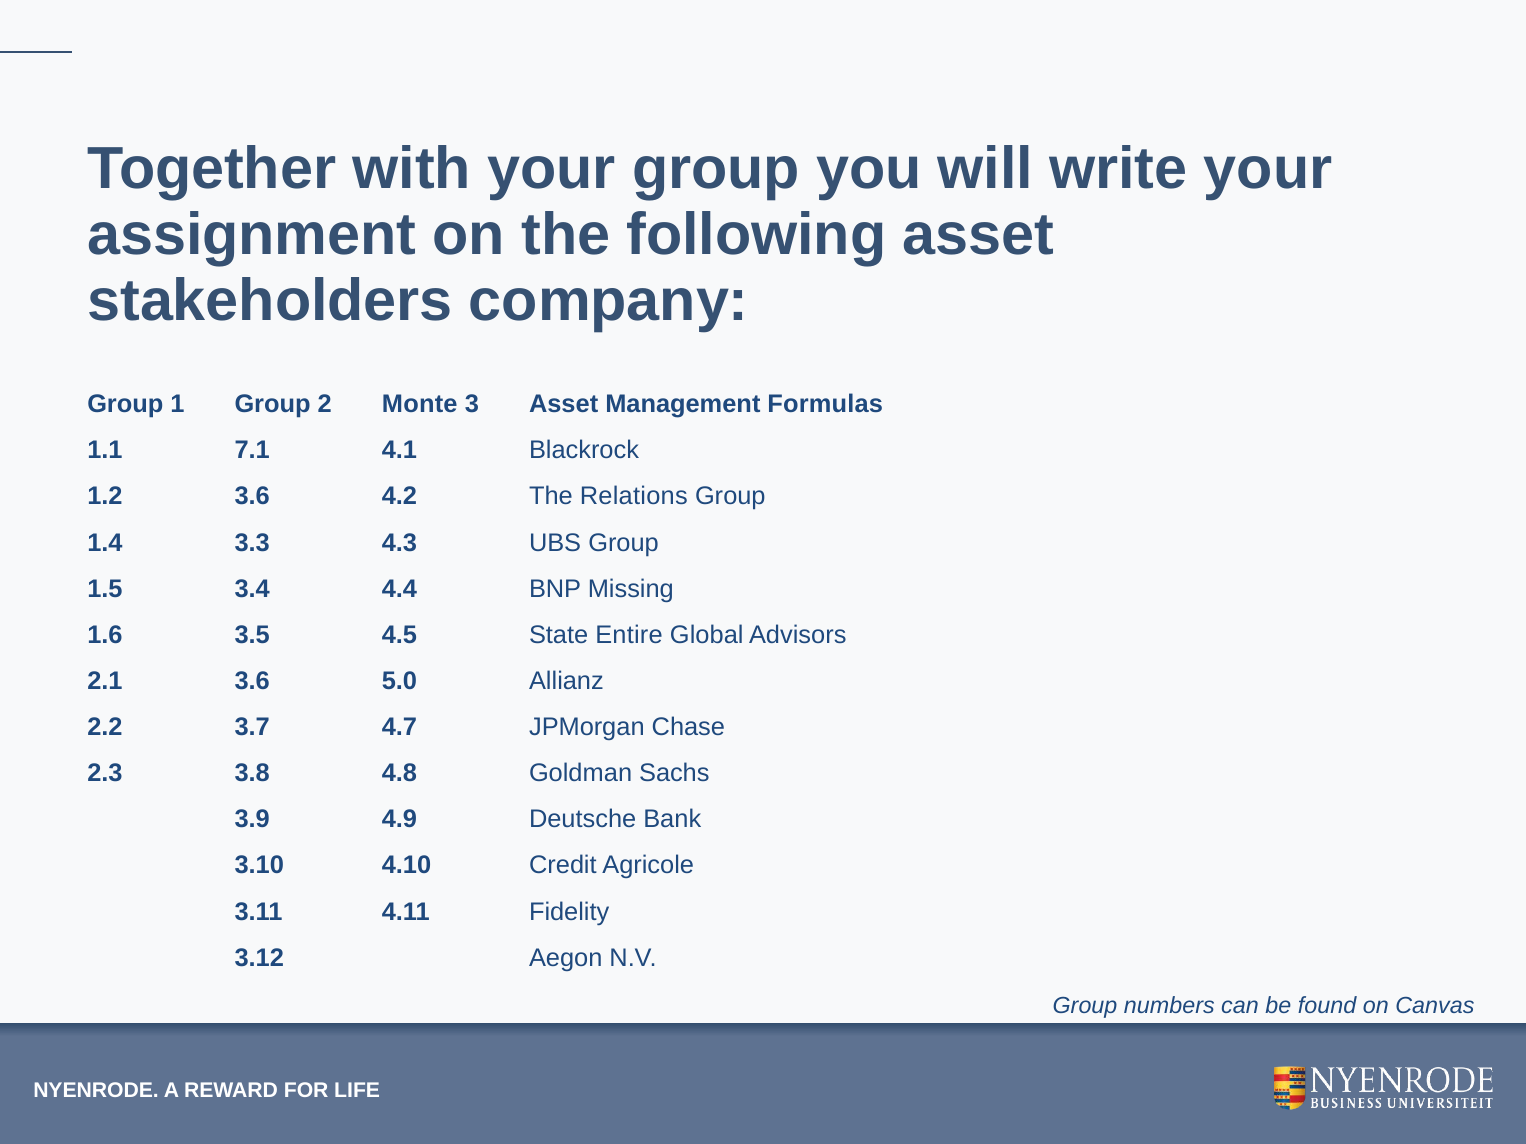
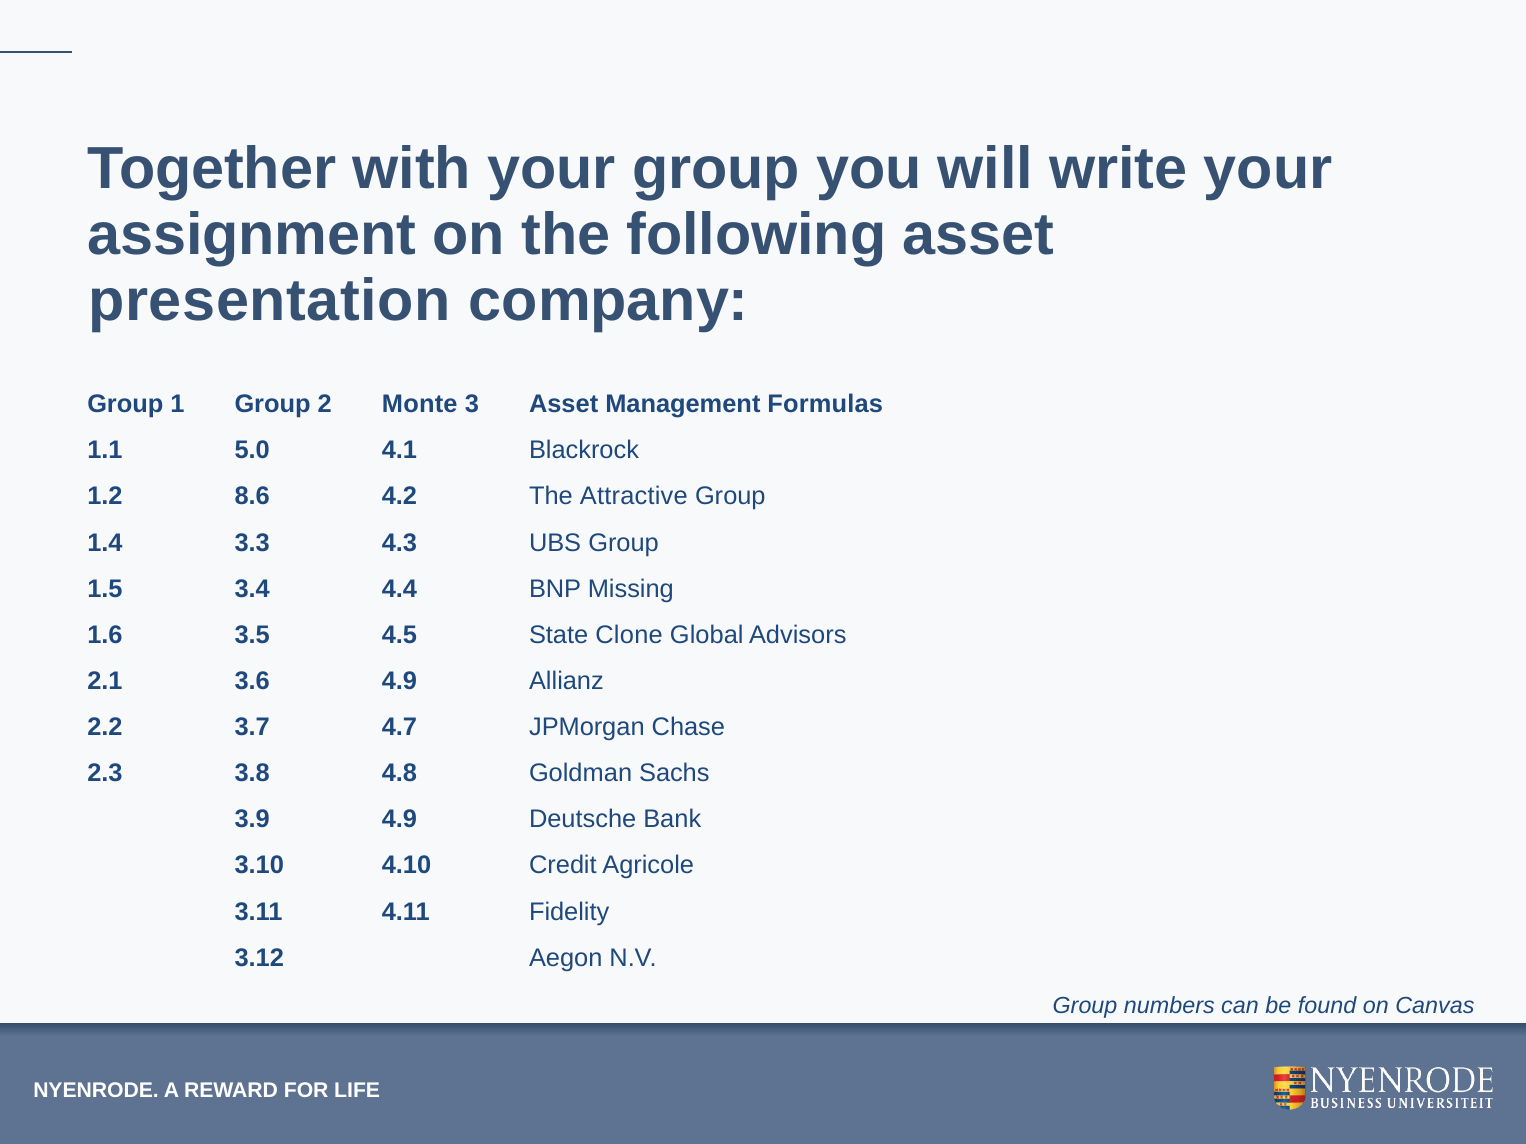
stakeholders: stakeholders -> presentation (270, 301)
7.1: 7.1 -> 5.0 (252, 451)
1.2 3.6: 3.6 -> 8.6 (252, 497)
Relations: Relations -> Attractive (634, 497)
Entire: Entire -> Clone (629, 635)
3.6 5.0: 5.0 -> 4.9 (399, 681)
